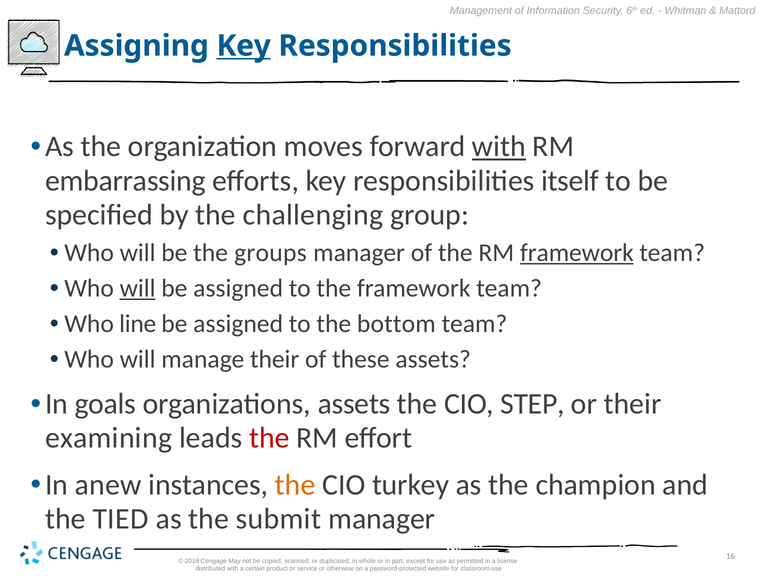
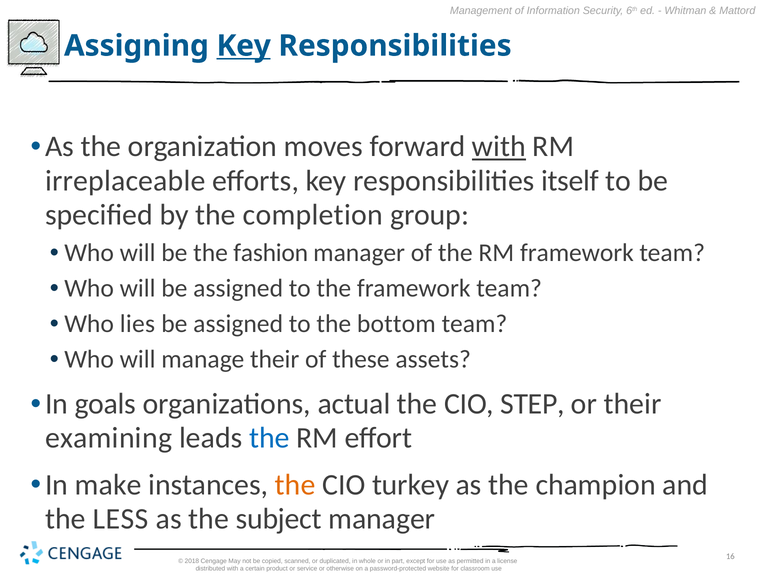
embarrassing: embarrassing -> irreplaceable (125, 181)
challenging: challenging -> completion (313, 215)
groups: groups -> fashion (271, 253)
framework underline: present -> none (577, 253)
will underline: present -> none (138, 288)
line: line -> lies (137, 324)
organizations assets: assets -> actual (354, 404)
the colour: red -> blue (269, 438)
anew: anew -> make (108, 485)
TIED: TIED -> LESS (121, 519)
submit: submit -> subject (279, 519)
